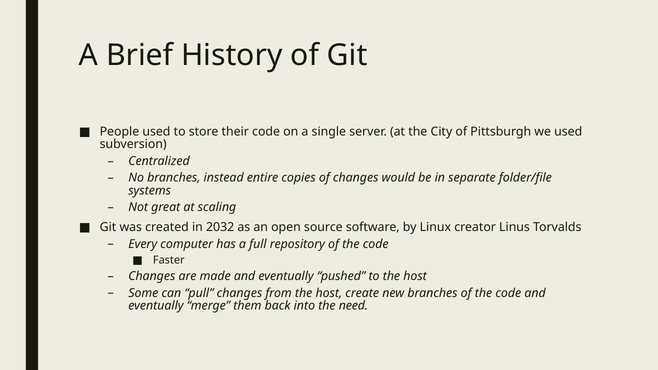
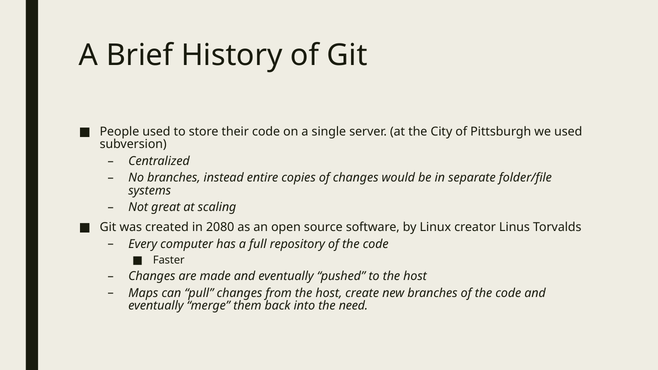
2032: 2032 -> 2080 (220, 227)
Some: Some -> Maps (143, 293)
